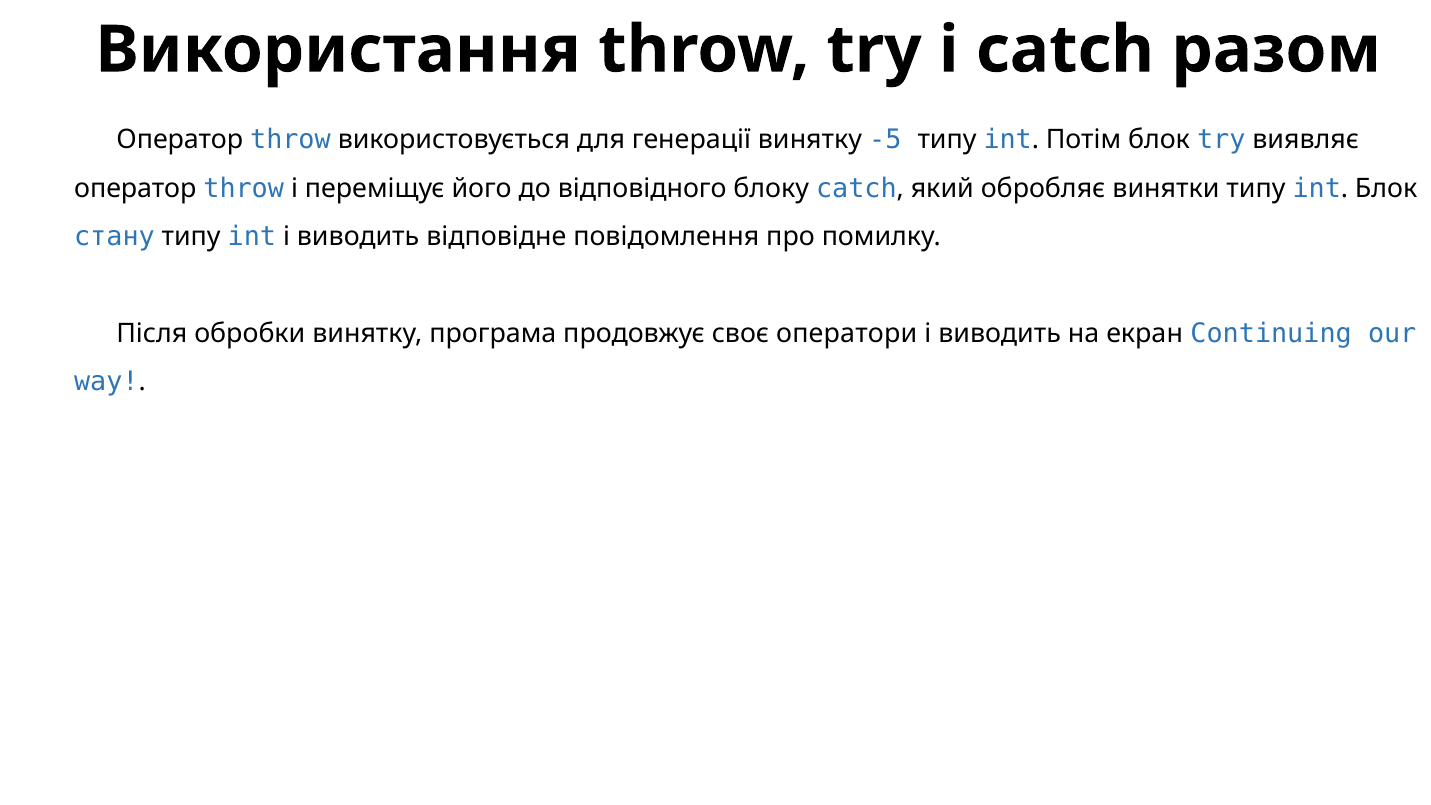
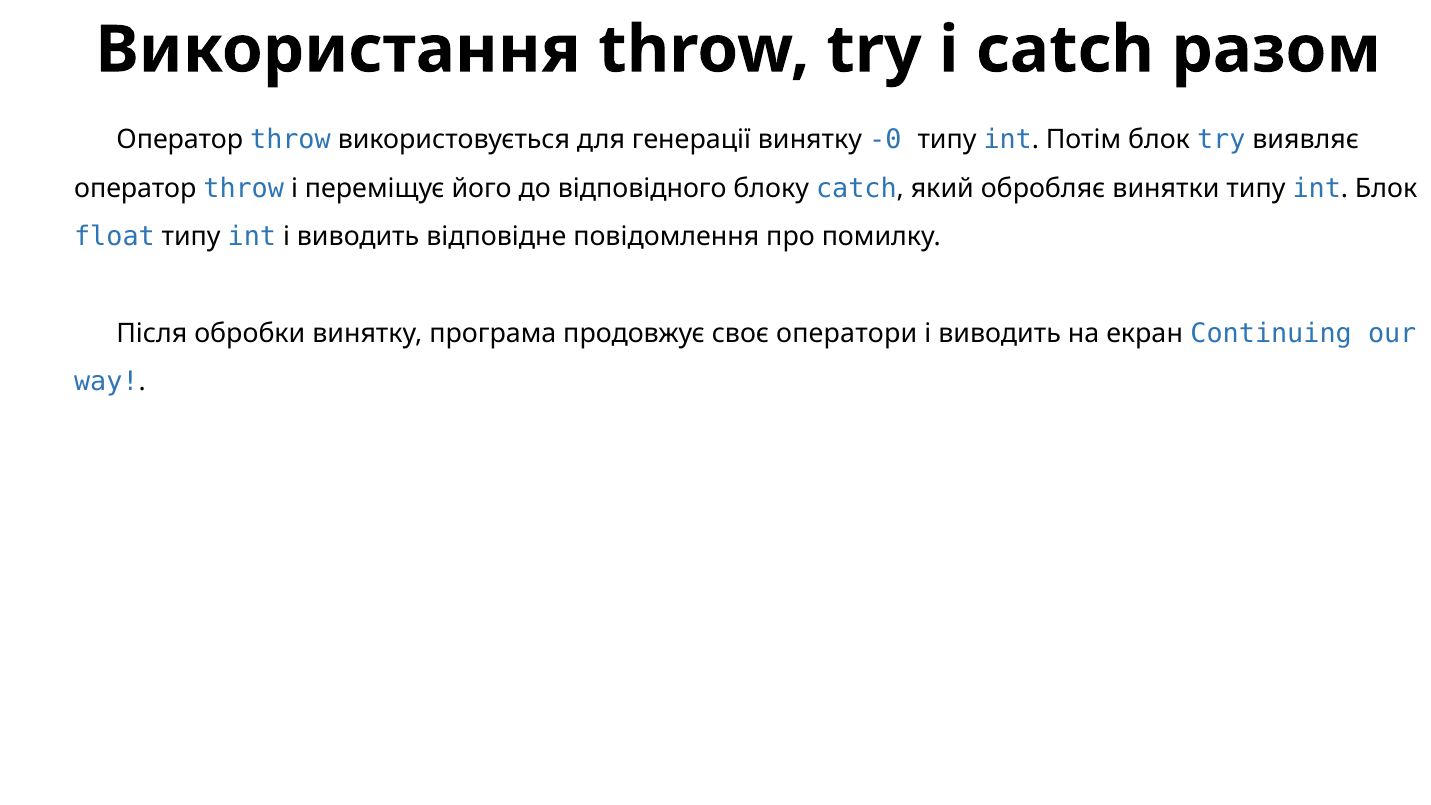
-5: -5 -> -0 (885, 140)
стану: стану -> float (114, 237)
